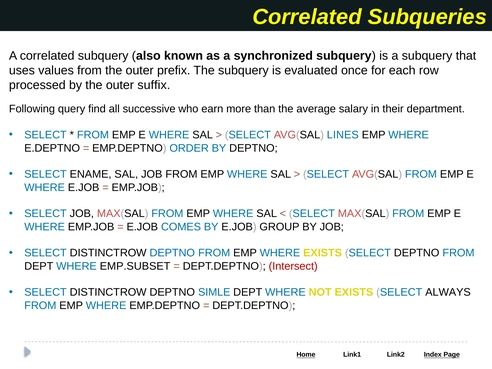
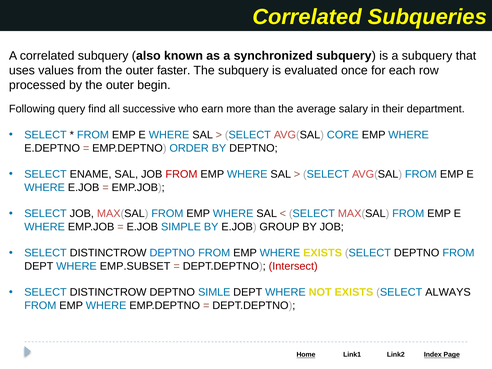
prefix: prefix -> faster (174, 70)
suffix: suffix -> begin (154, 85)
LINES: LINES -> CORE (343, 135)
FROM colour: black -> red (181, 174)
COMES: COMES -> SIMPLE (181, 227)
